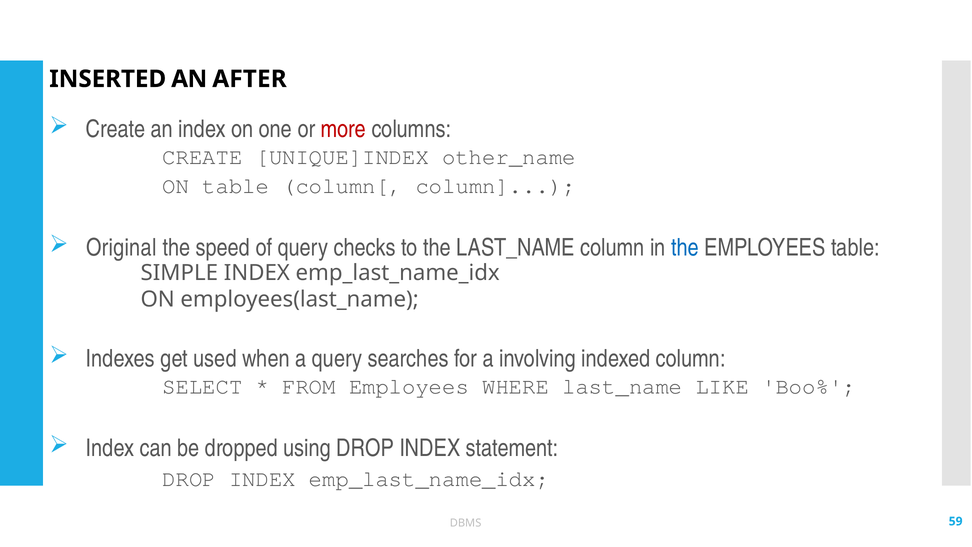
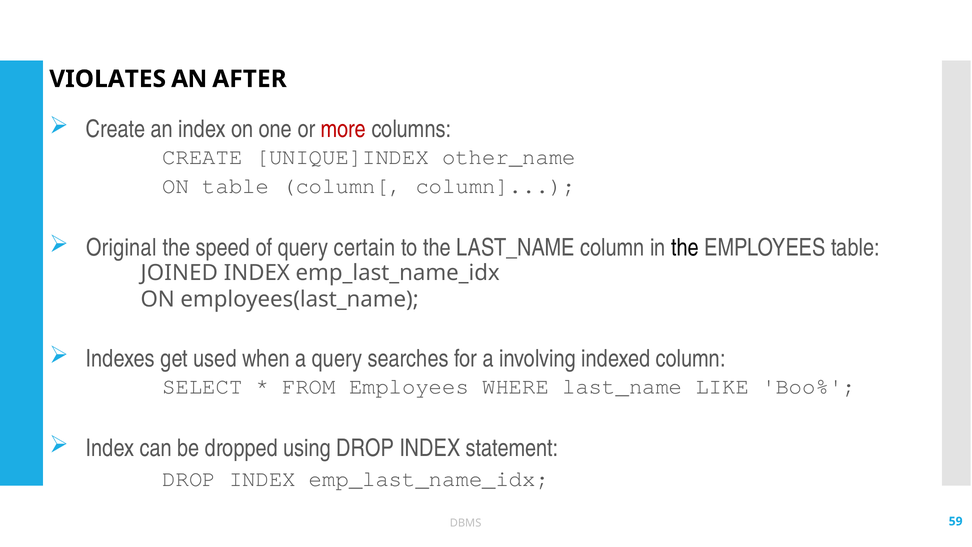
INSERTED: INSERTED -> VIOLATES (108, 79)
checks: checks -> certain (365, 248)
the colour: blue -> black (685, 248)
SIMPLE: SIMPLE -> JOINED (179, 273)
